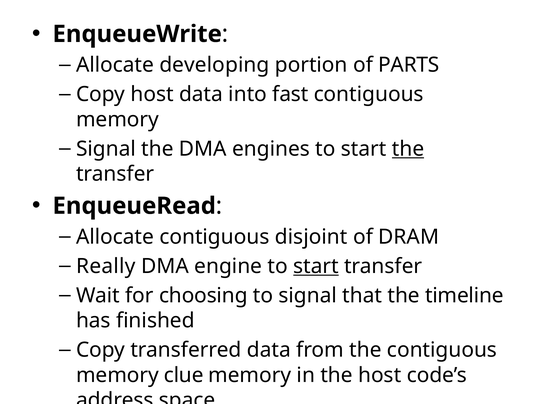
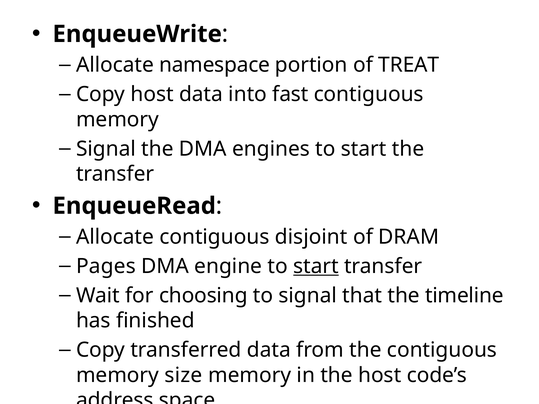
developing: developing -> namespace (215, 65)
PARTS: PARTS -> TREAT (409, 65)
the underline: present -> none (408, 149)
Really: Really -> Pages (106, 266)
clue: clue -> size (183, 375)
